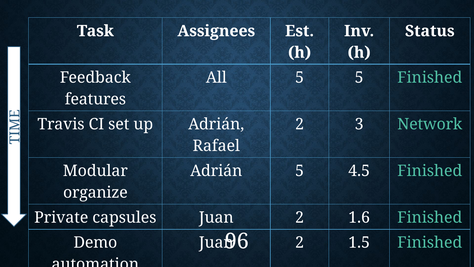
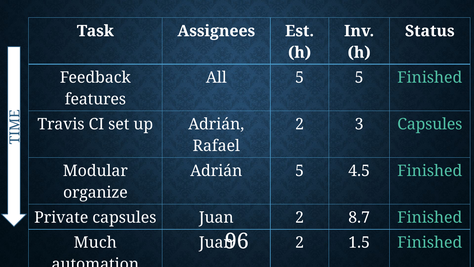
3 Network: Network -> Capsules (430, 124)
1.6: 1.6 -> 8.7 (359, 217)
Demo: Demo -> Much (95, 242)
